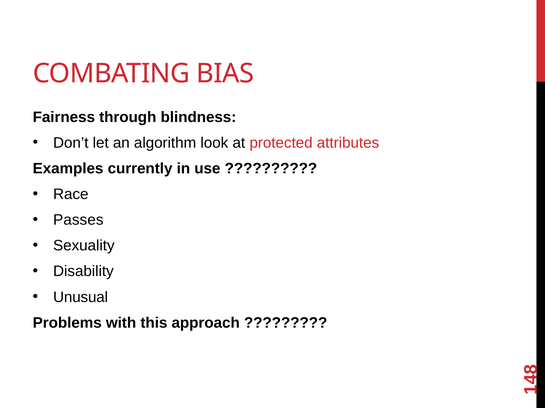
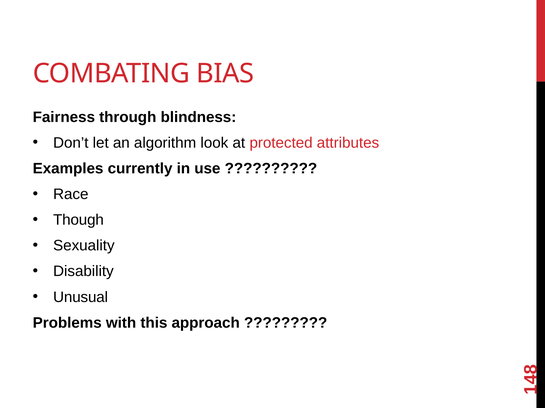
Passes: Passes -> Though (78, 220)
